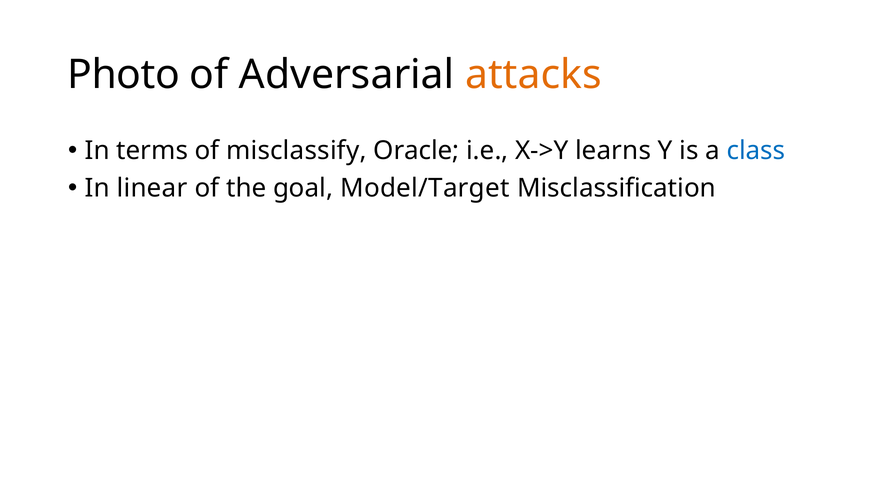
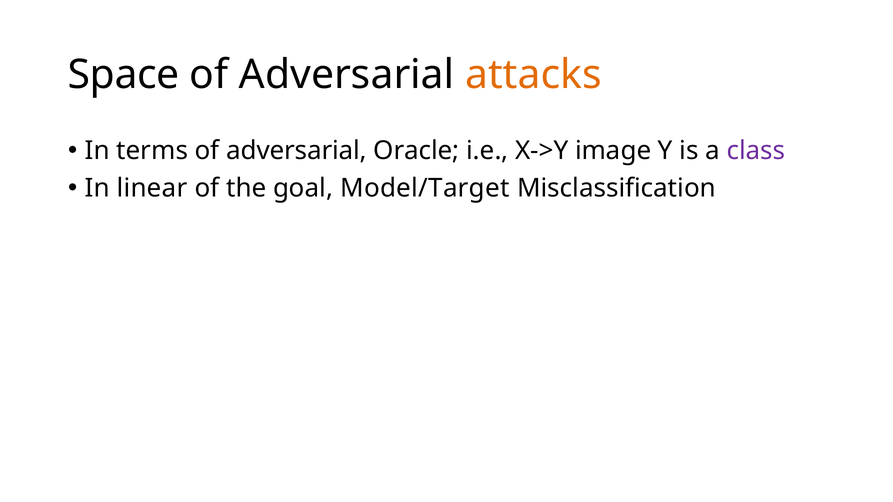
Photo: Photo -> Space (124, 75)
terms of misclassify: misclassify -> adversarial (297, 151)
learns: learns -> image (613, 151)
class colour: blue -> purple (756, 151)
